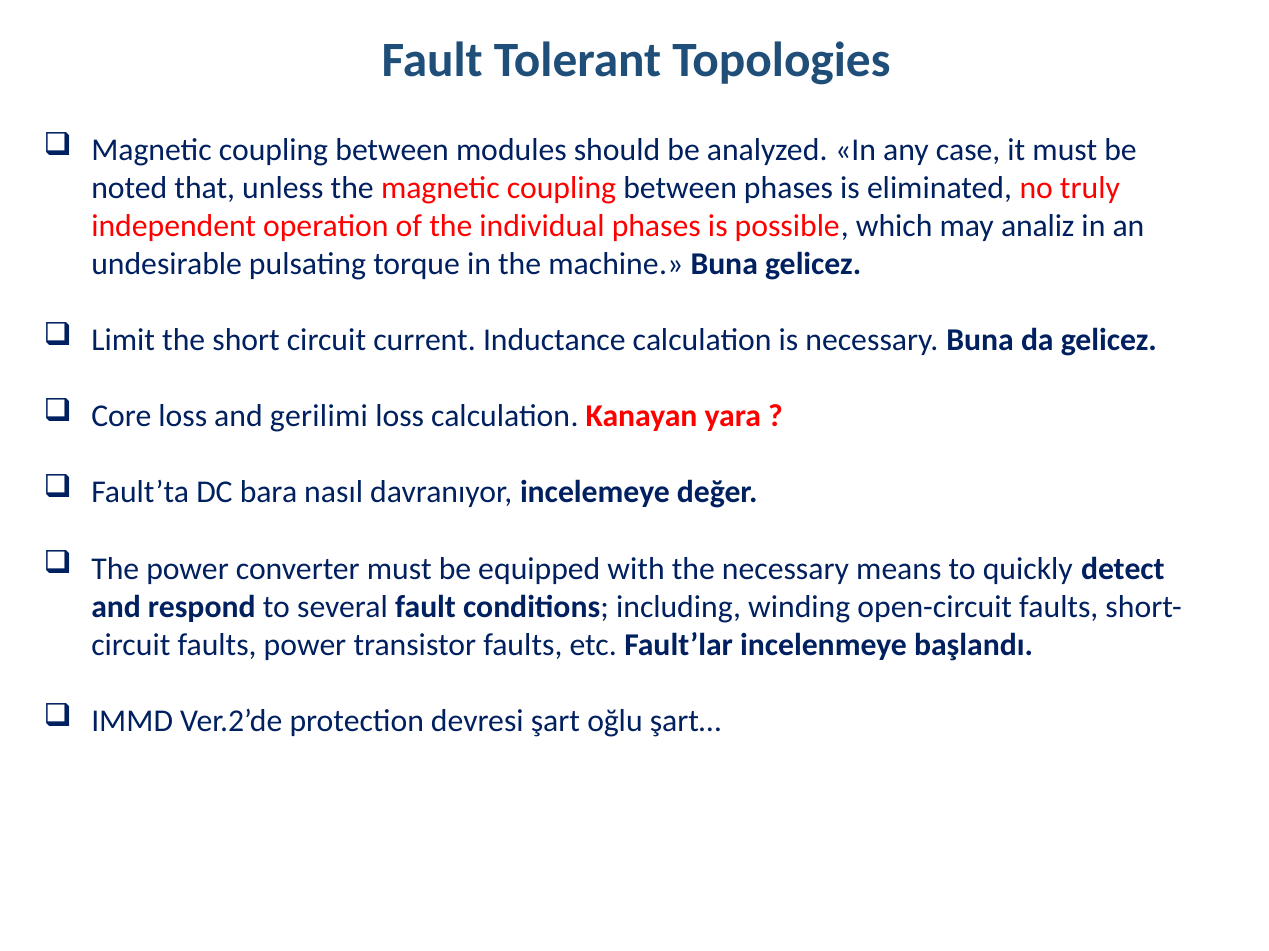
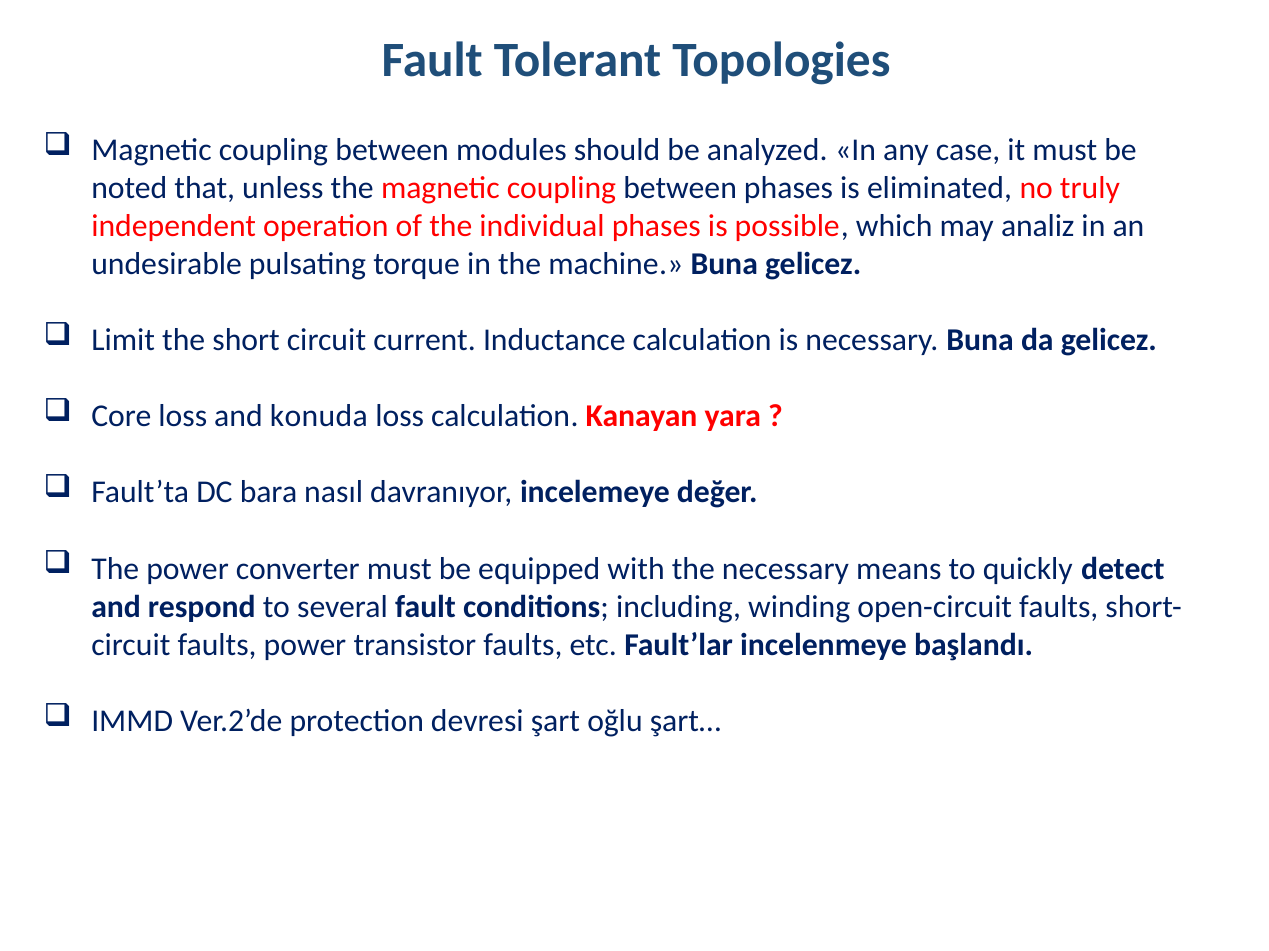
gerilimi: gerilimi -> konuda (319, 417)
